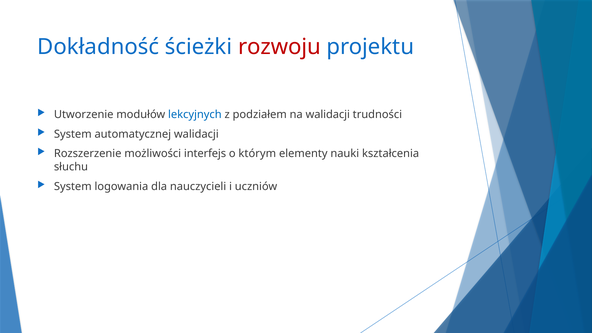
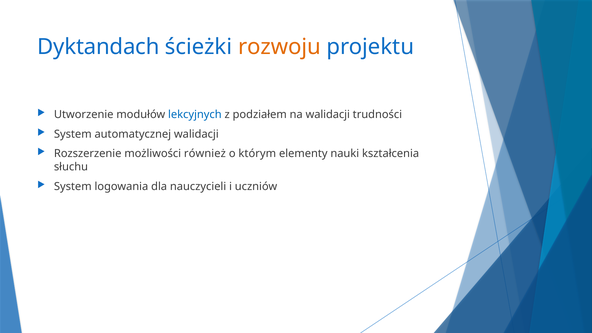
Dokładność: Dokładność -> Dyktandach (98, 47)
rozwoju colour: red -> orange (279, 47)
interfejs: interfejs -> również (205, 154)
